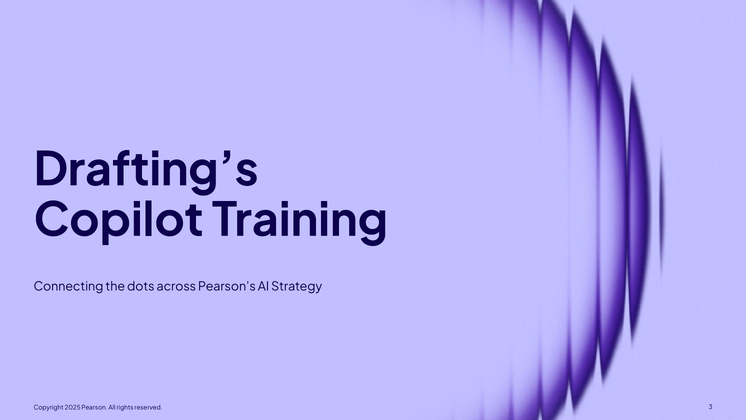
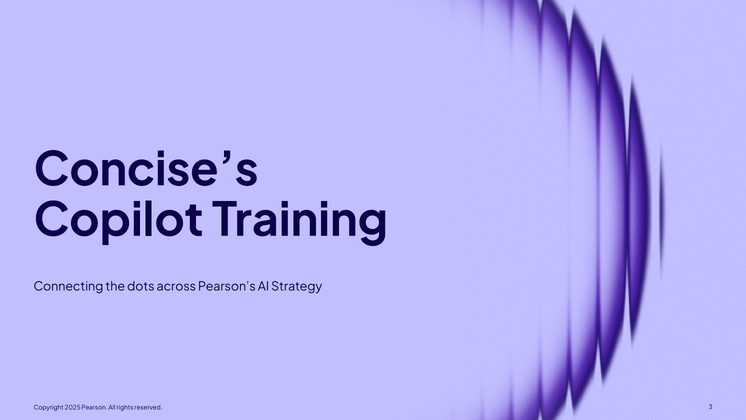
Drafting’s: Drafting’s -> Concise’s (146, 170)
